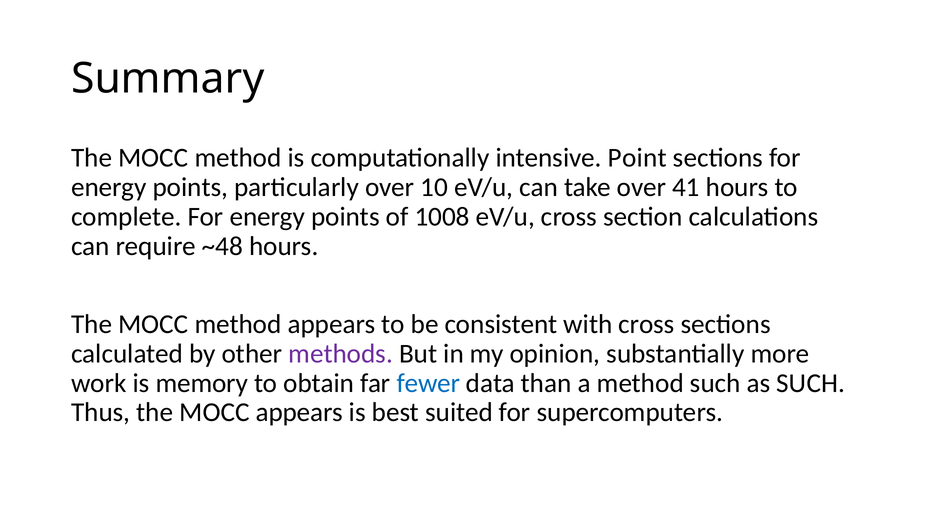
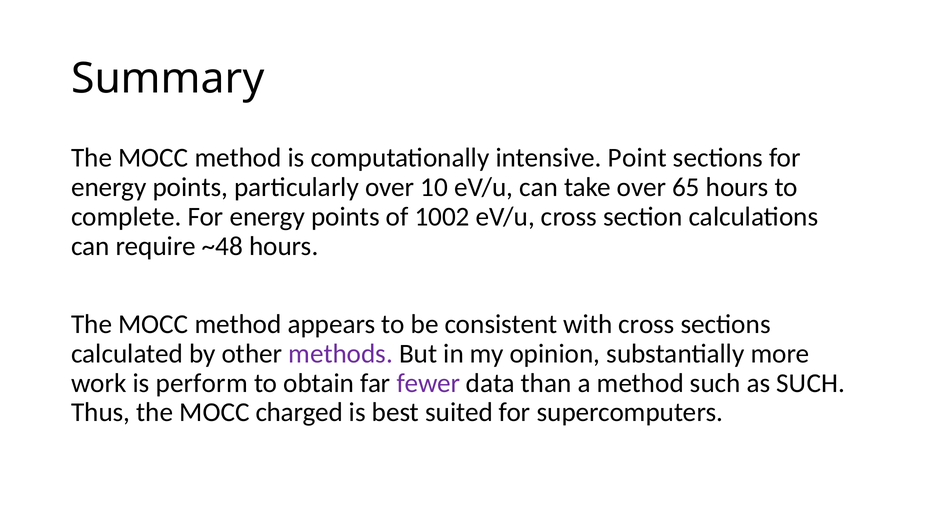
41: 41 -> 65 (686, 187)
1008: 1008 -> 1002 (442, 217)
memory: memory -> perform (202, 383)
fewer colour: blue -> purple (428, 383)
MOCC appears: appears -> charged (299, 412)
